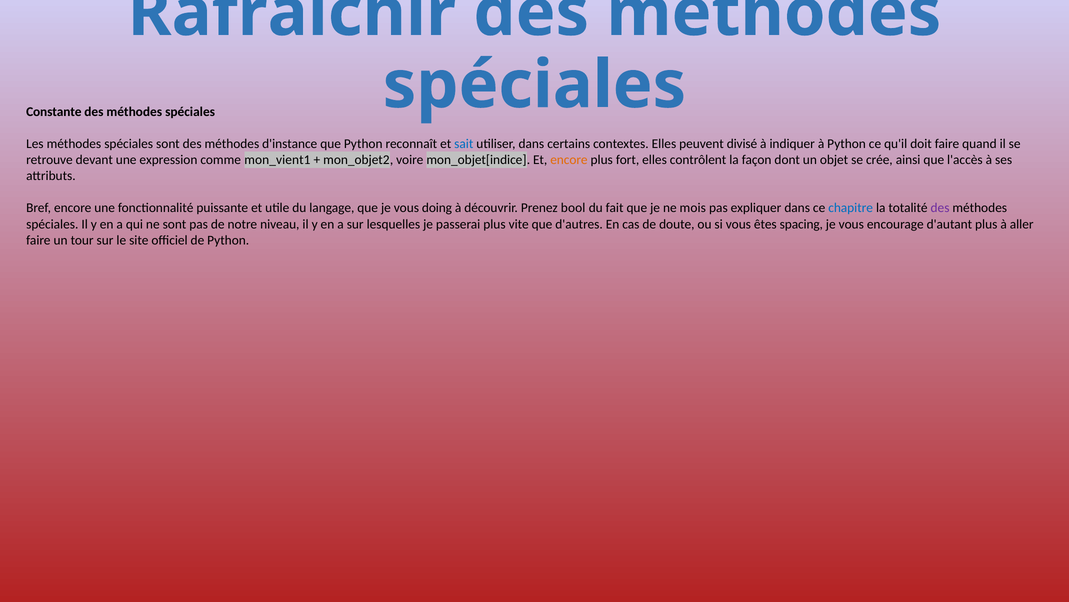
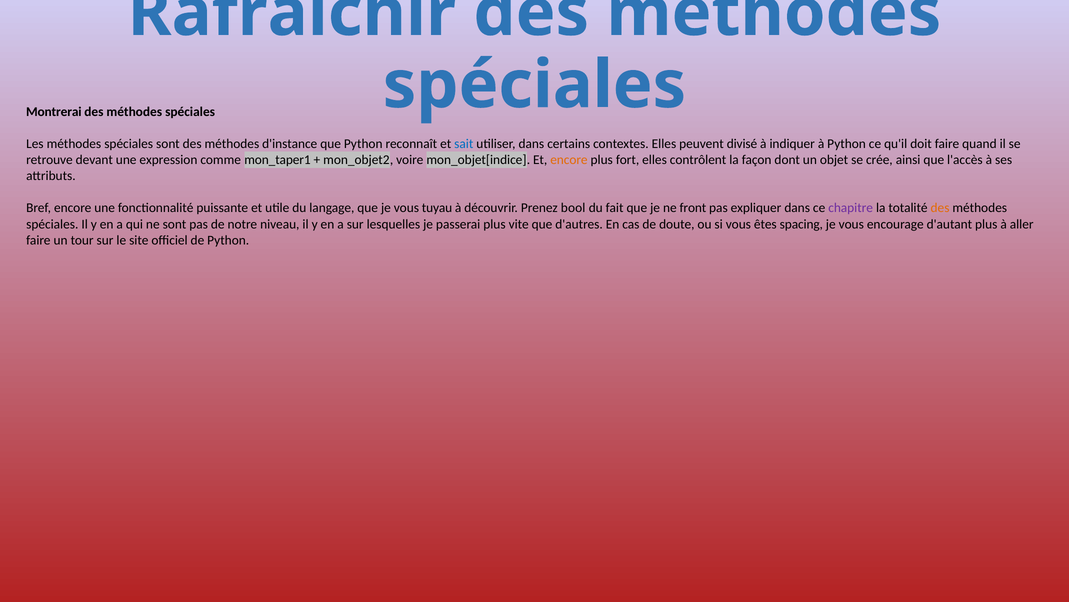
Constante: Constante -> Montrerai (54, 112)
mon_vient1: mon_vient1 -> mon_taper1 (277, 160)
doing: doing -> tuyau (437, 208)
mois: mois -> front (693, 208)
chapitre colour: blue -> purple (851, 208)
des colour: purple -> orange (940, 208)
